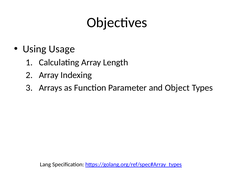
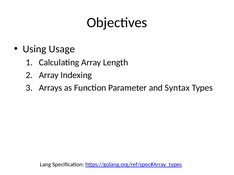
Object: Object -> Syntax (177, 88)
